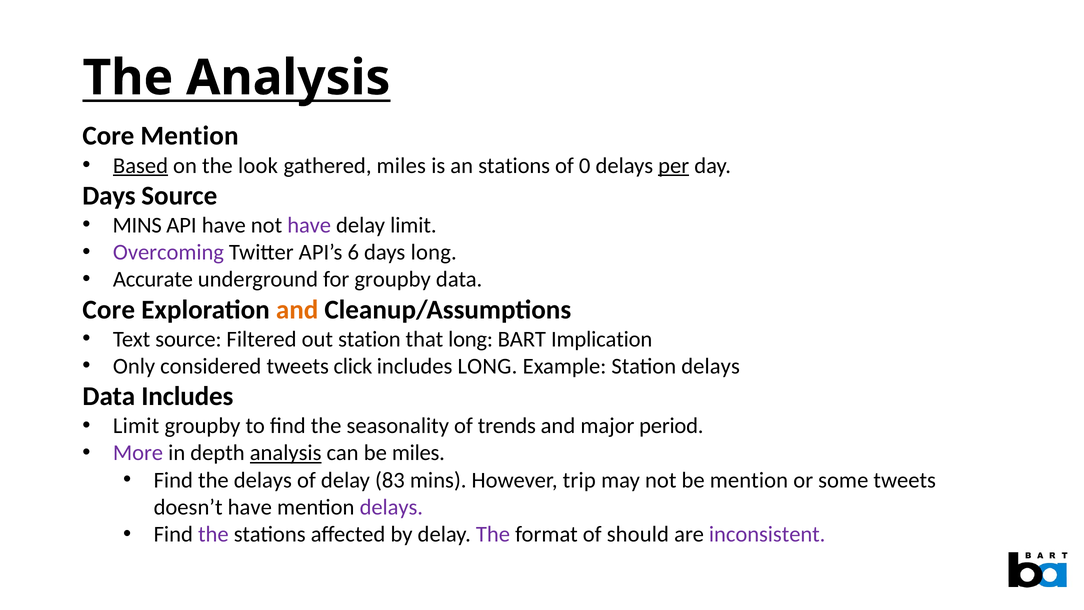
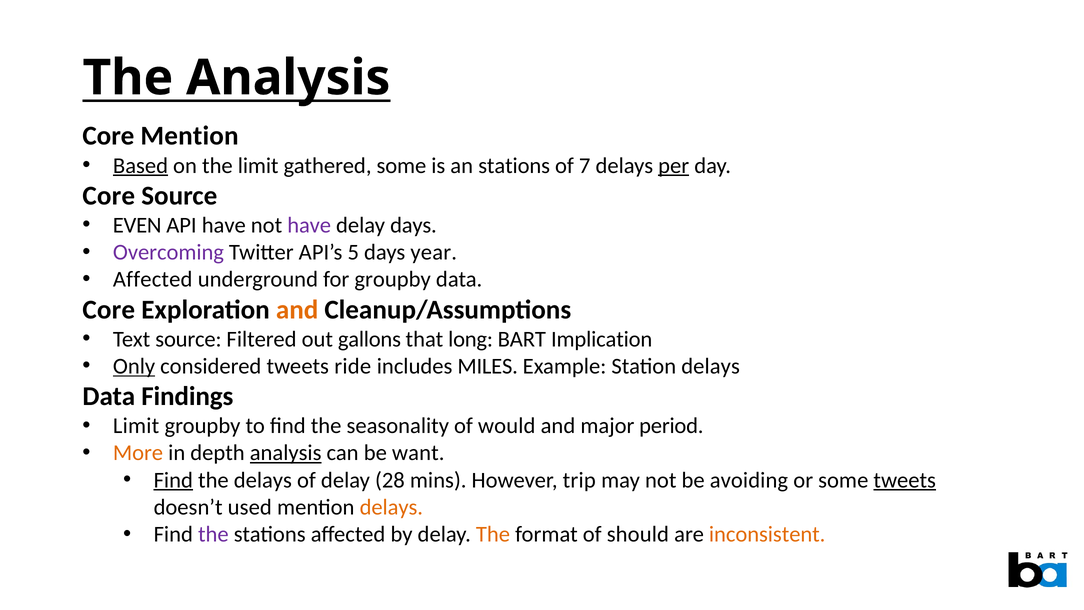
the look: look -> limit (258, 165)
gathered miles: miles -> some (401, 165)
0: 0 -> 7 (585, 165)
Days: Days -> Core (109, 196)
MINS: MINS -> EVEN (137, 225)
delay limit: limit -> days (413, 225)
6: 6 -> 5 (353, 252)
days long: long -> year (434, 252)
Accurate: Accurate -> Affected (153, 279)
out station: station -> gallons (369, 339)
Only underline: none -> present (134, 366)
click: click -> ride (353, 366)
includes LONG: LONG -> MILES (488, 366)
Data Includes: Includes -> Findings (187, 396)
trends: trends -> would (507, 426)
More colour: purple -> orange (138, 453)
be miles: miles -> want (418, 453)
Find underline: none -> present (173, 480)
83: 83 -> 28 (390, 480)
be mention: mention -> avoiding (749, 480)
tweets underline: none -> present (905, 480)
doesn’t have: have -> used (250, 507)
delays colour: purple -> orange (391, 507)
The colour: purple -> orange (493, 534)
inconsistent colour: purple -> orange (767, 534)
